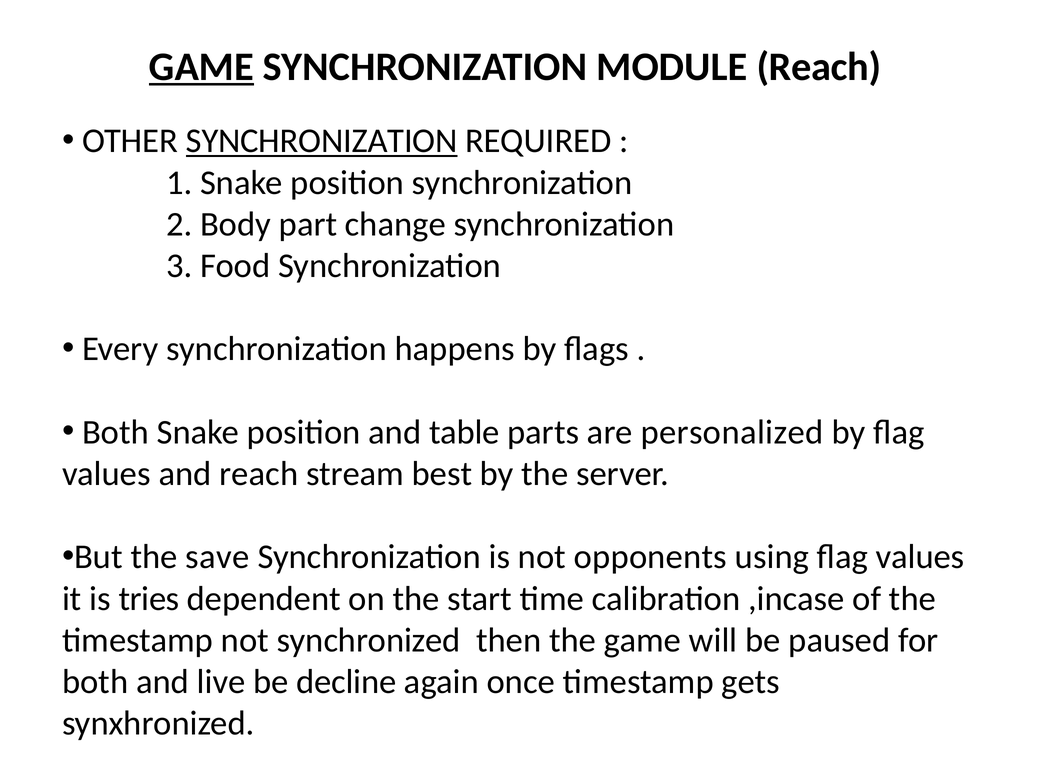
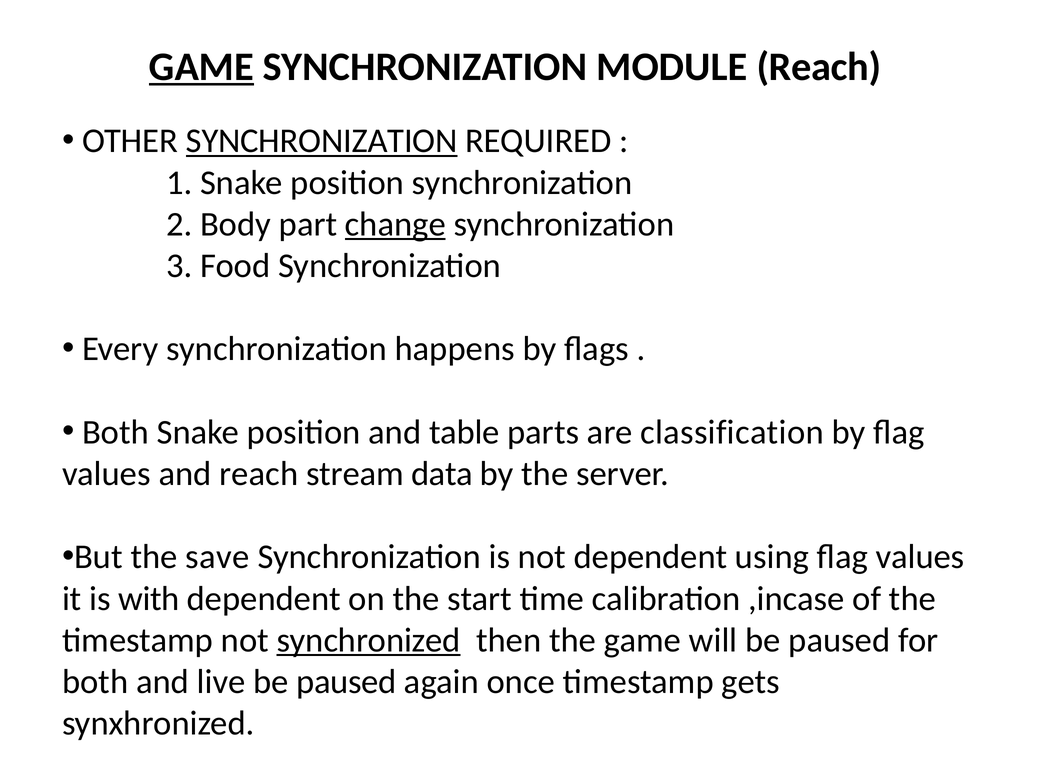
change underline: none -> present (395, 224)
personalized: personalized -> classification (732, 432)
best: best -> data (442, 473)
not opponents: opponents -> dependent (651, 556)
tries: tries -> with (149, 598)
synchronized underline: none -> present (369, 640)
decline: decline -> paused (346, 681)
